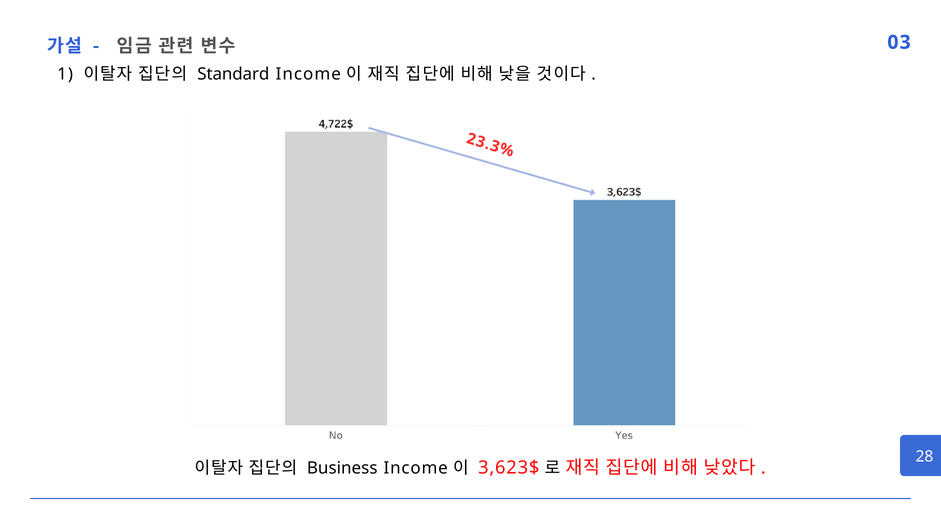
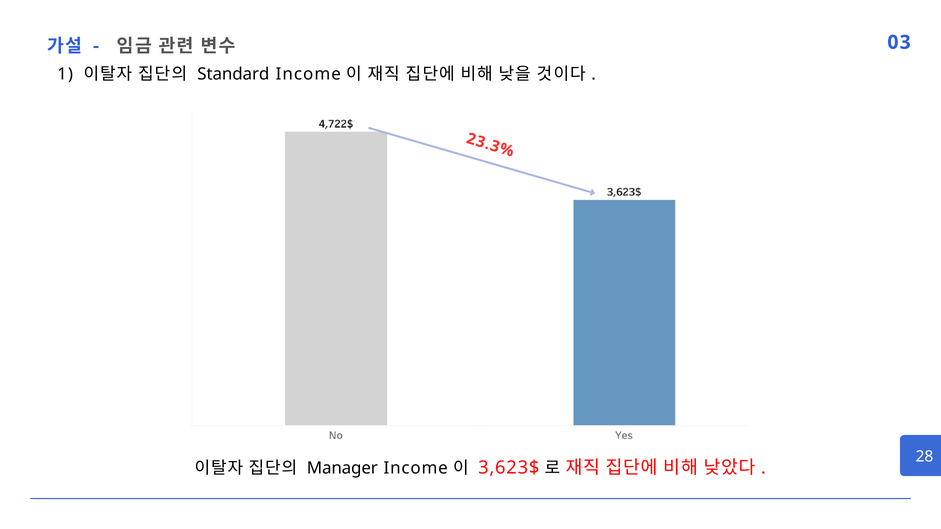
Business: Business -> Manager (342, 469)
